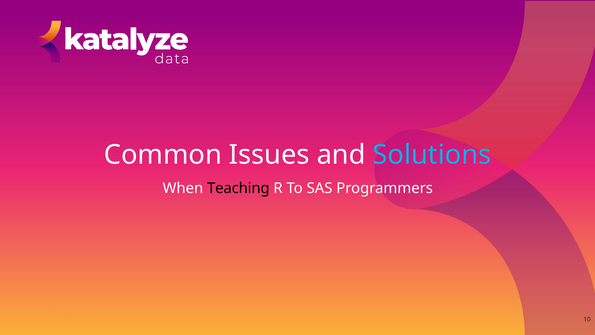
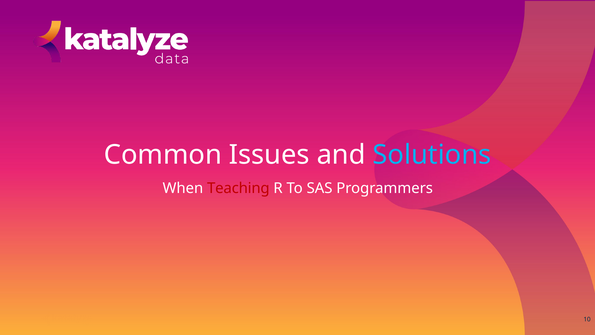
Teaching colour: black -> red (238, 188)
